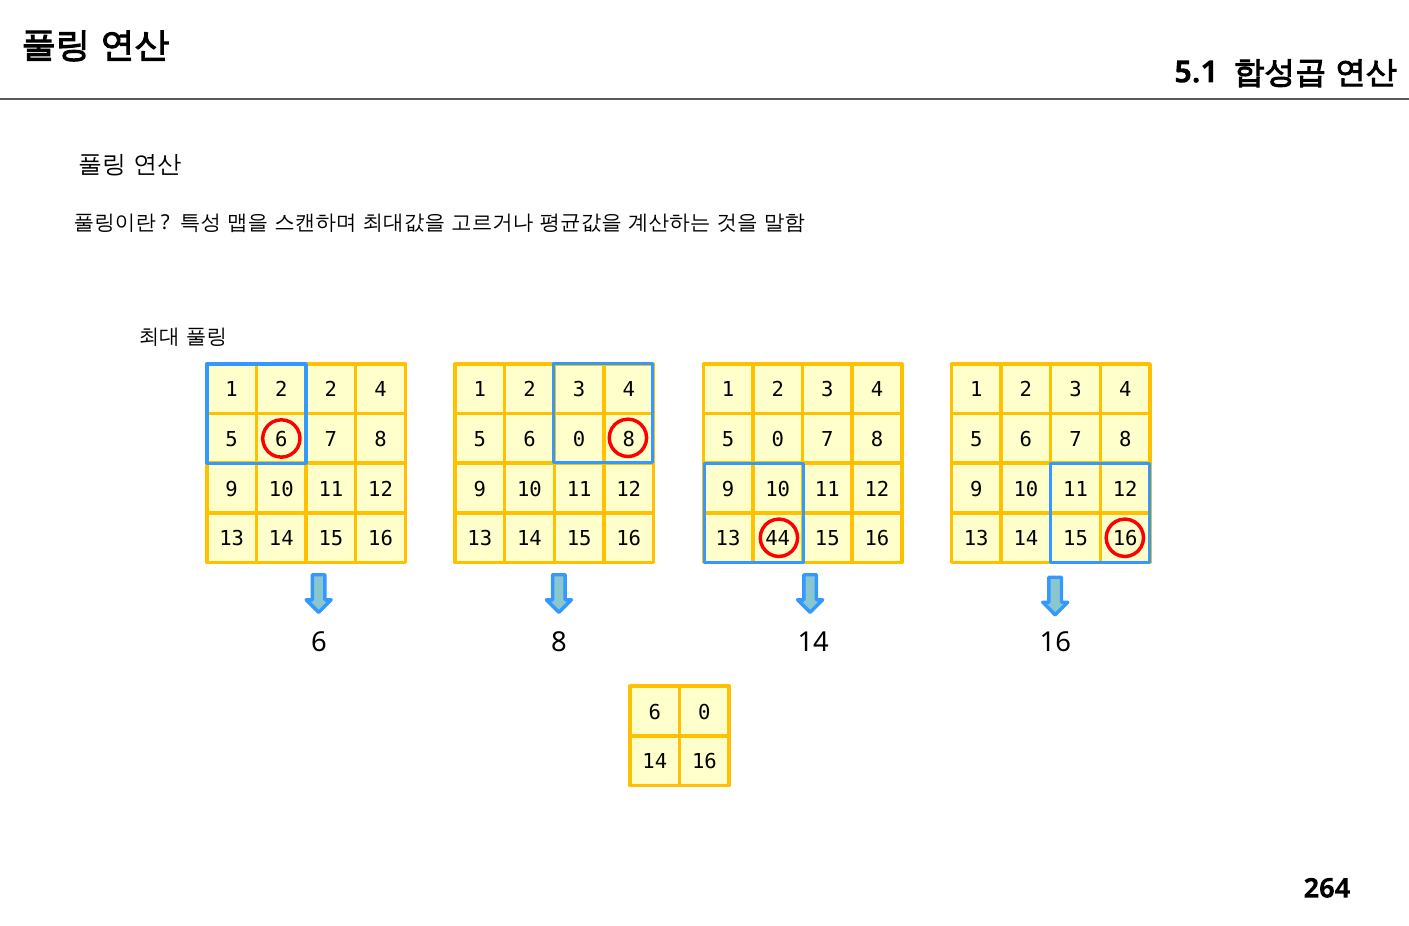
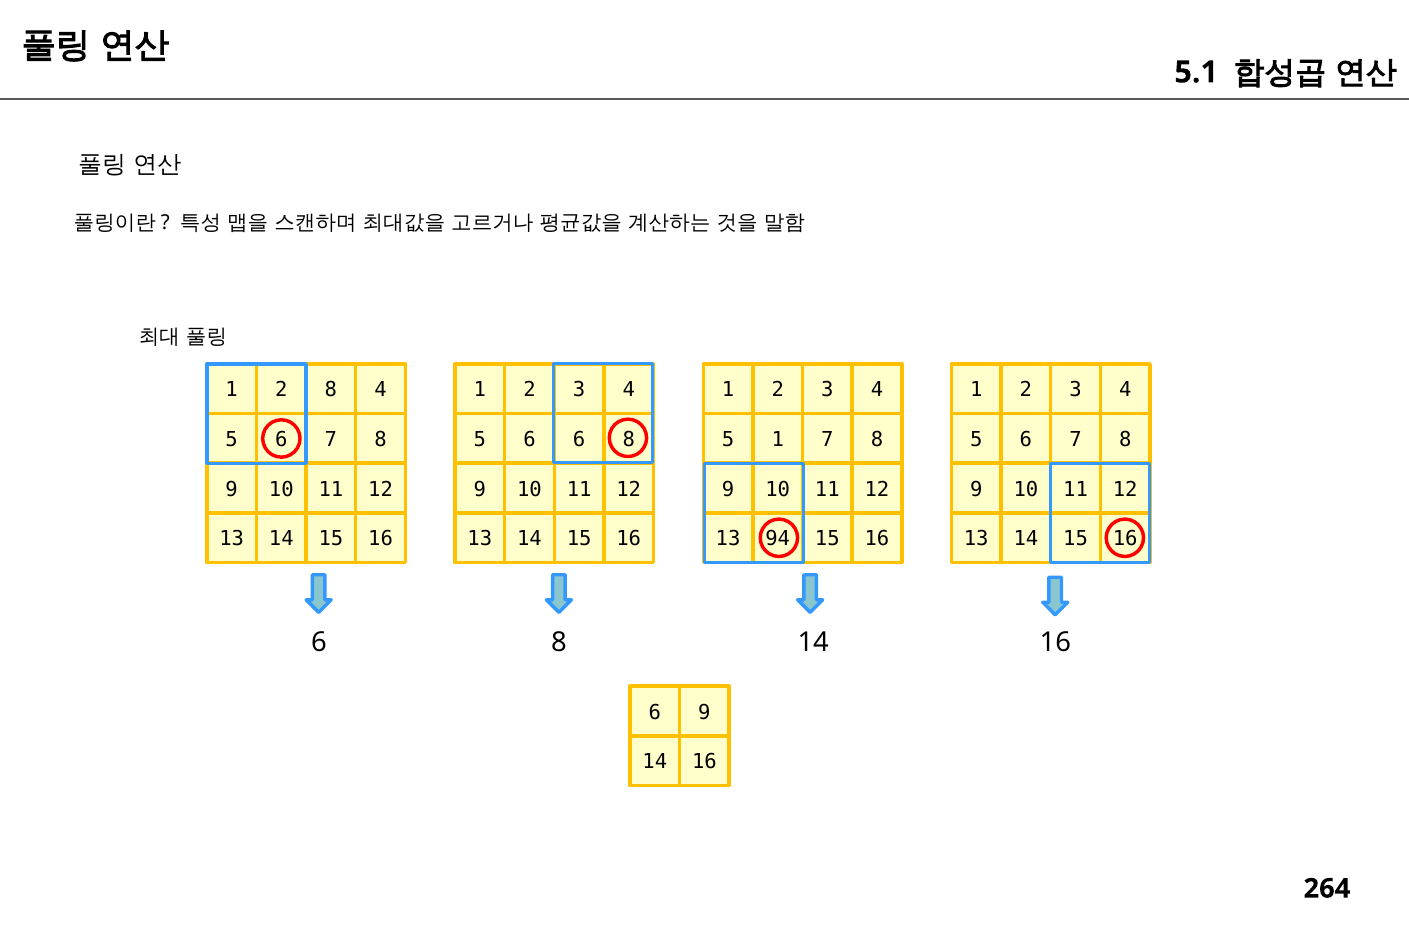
2 2: 2 -> 8 (331, 390)
0: 0 -> 6 (579, 440)
0: 0 -> 1 (778, 440)
44: 44 -> 94 (778, 539)
0: 0 -> 9 (704, 712)
